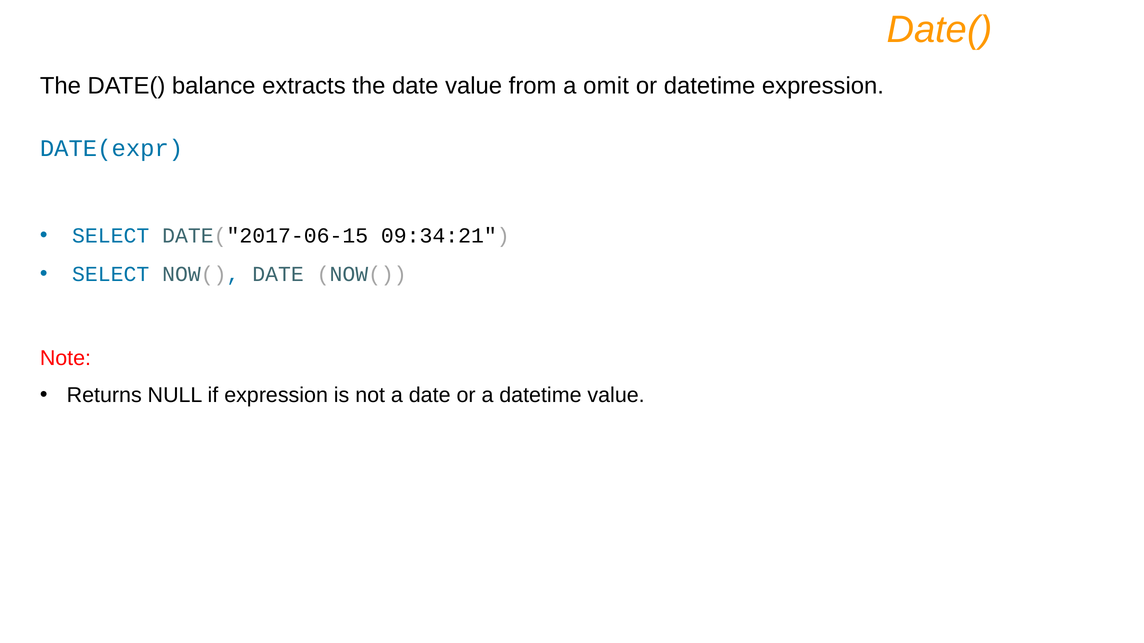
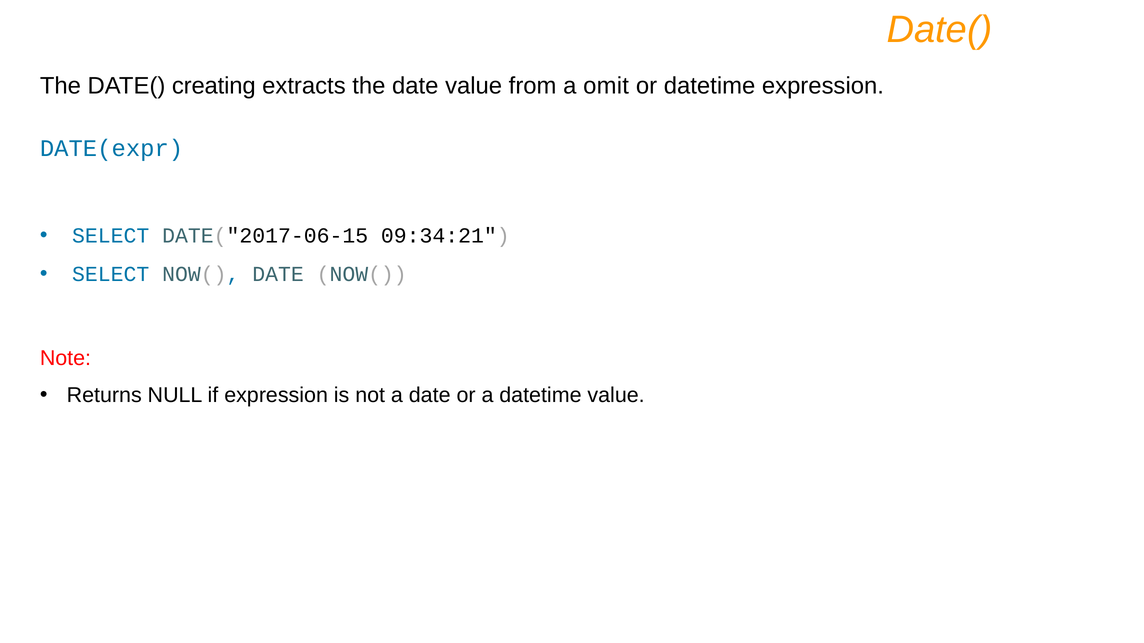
balance: balance -> creating (214, 86)
